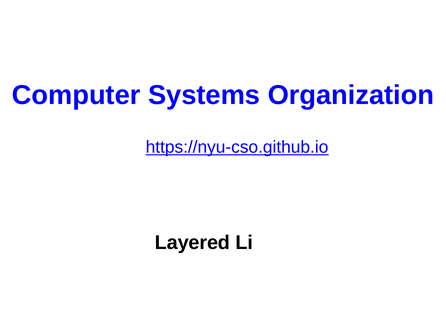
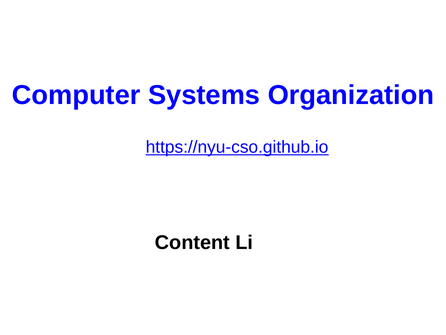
Layered: Layered -> Content (192, 242)
